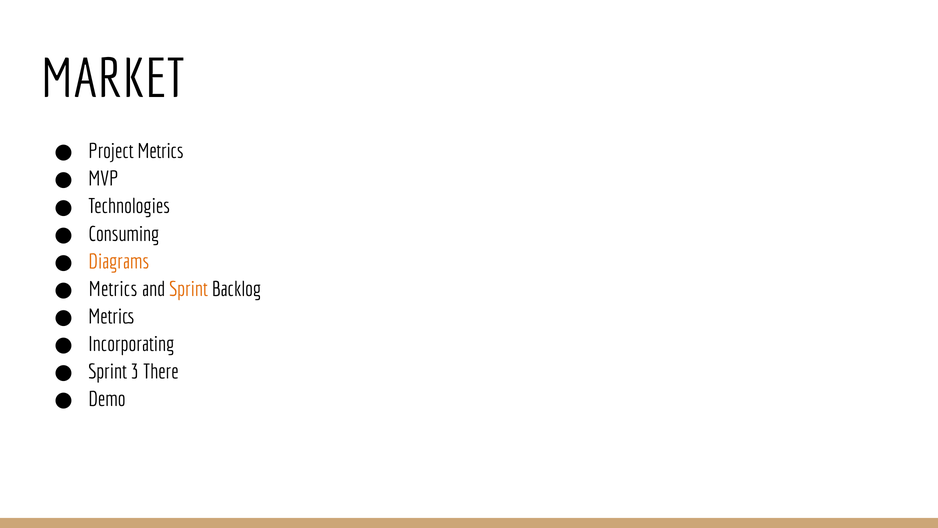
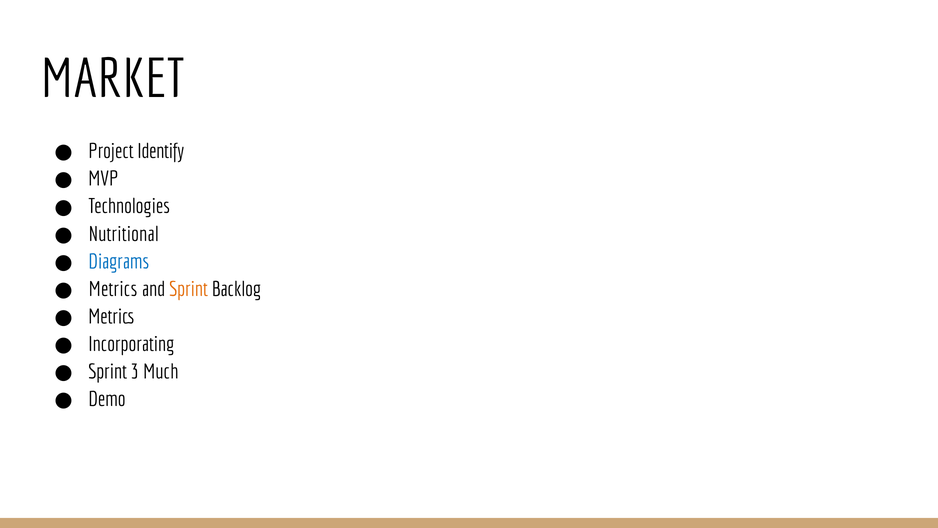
Project Metrics: Metrics -> Identify (161, 151)
Consuming: Consuming -> Nutritional (124, 234)
Diagrams colour: orange -> blue (119, 261)
There: There -> Much (161, 372)
